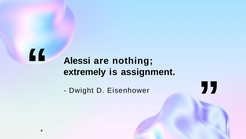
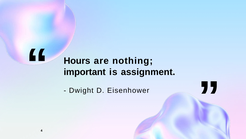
Alessi: Alessi -> Hours (77, 61)
extremely: extremely -> important (85, 72)
